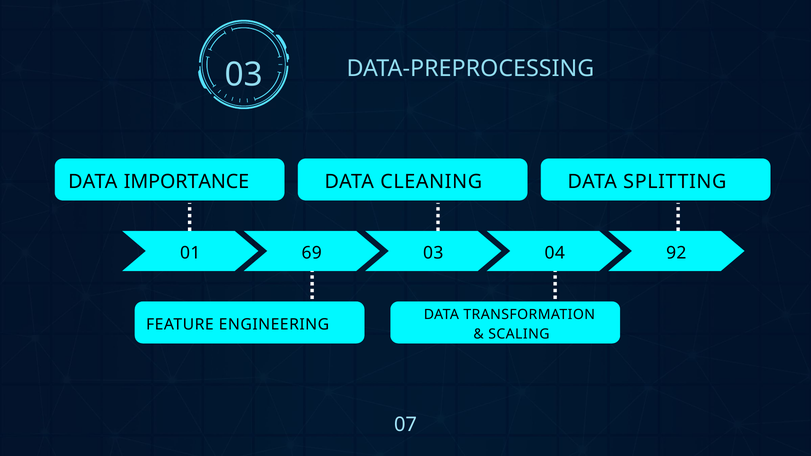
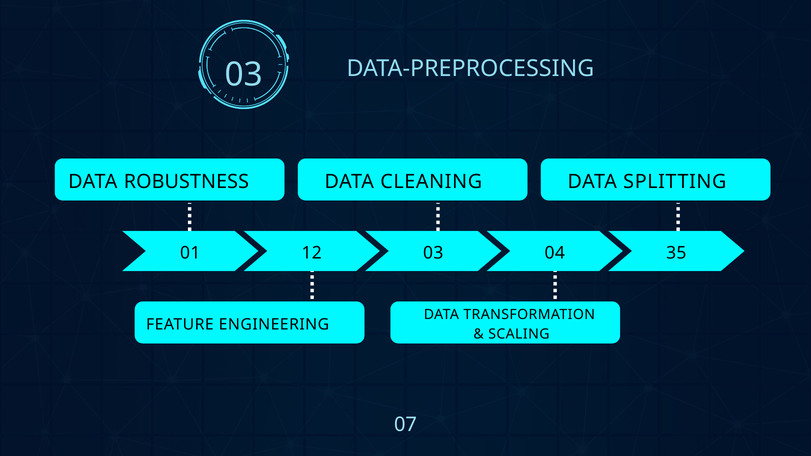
IMPORTANCE: IMPORTANCE -> ROBUSTNESS (186, 182)
69: 69 -> 12 (312, 253)
92: 92 -> 35 (676, 253)
